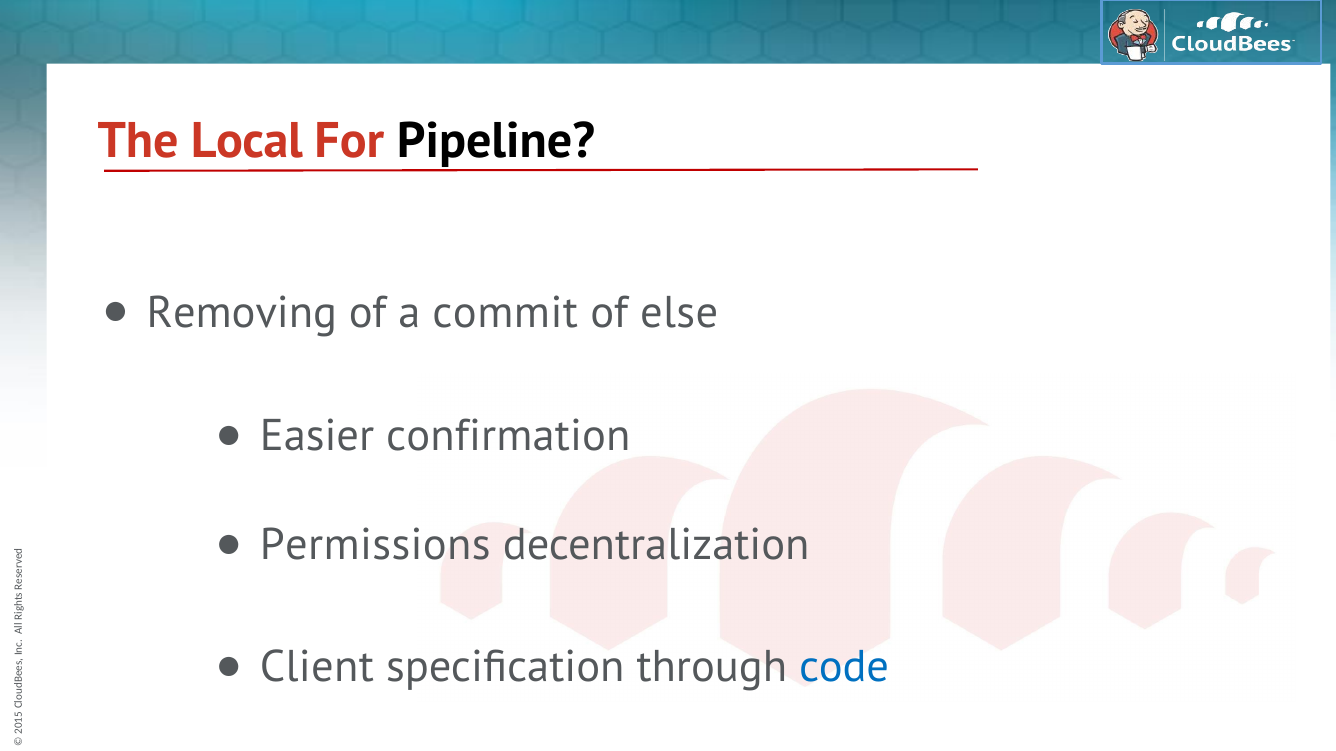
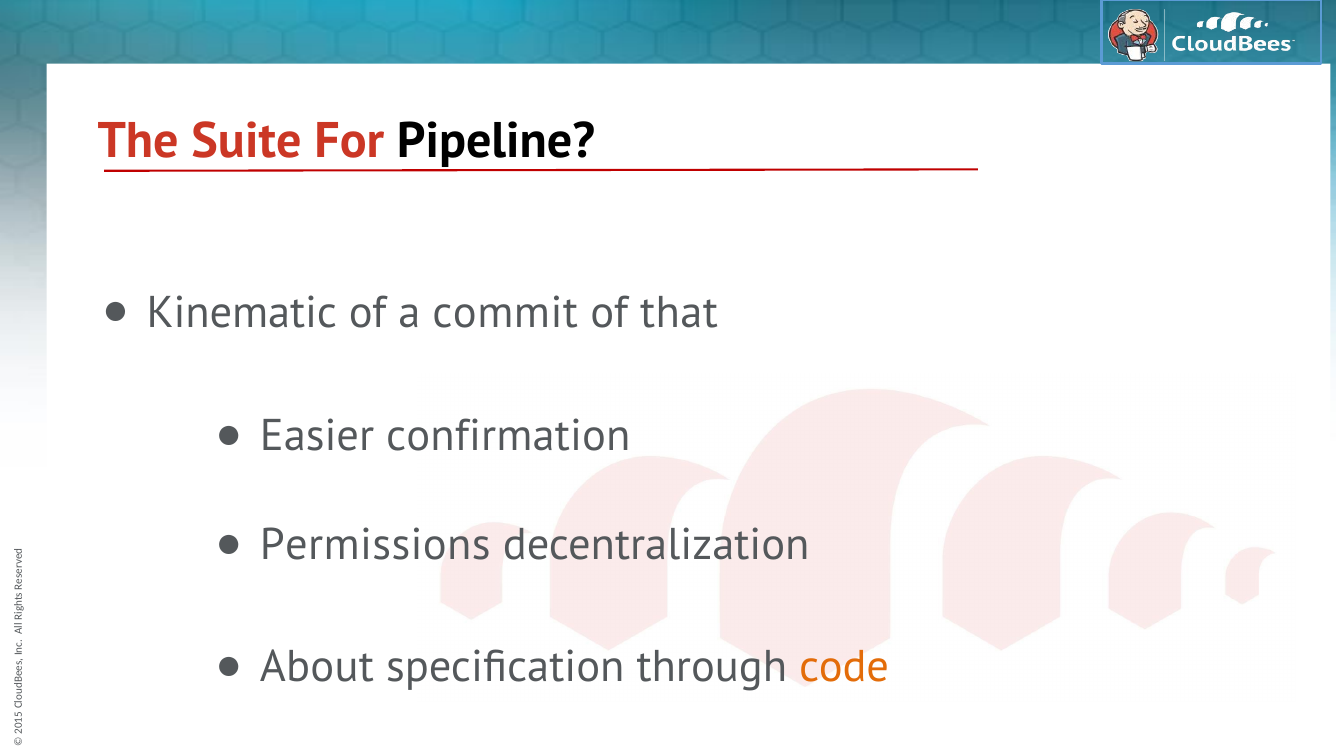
Local: Local -> Suite (246, 141)
Removing: Removing -> Kinematic (242, 313)
else: else -> that (679, 313)
Client: Client -> About (317, 668)
code colour: blue -> orange (844, 668)
